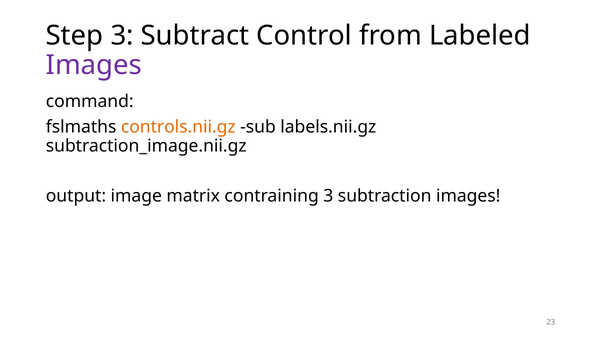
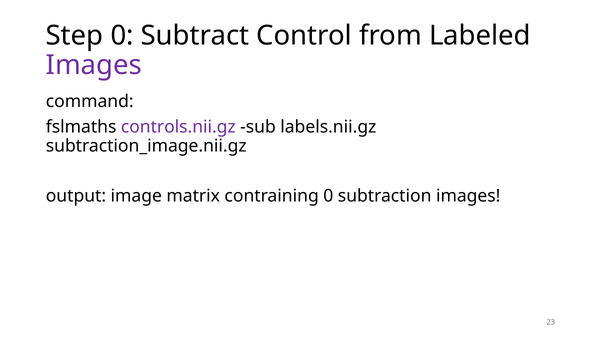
Step 3: 3 -> 0 (122, 36)
controls.nii.gz colour: orange -> purple (178, 127)
contraining 3: 3 -> 0 (328, 196)
